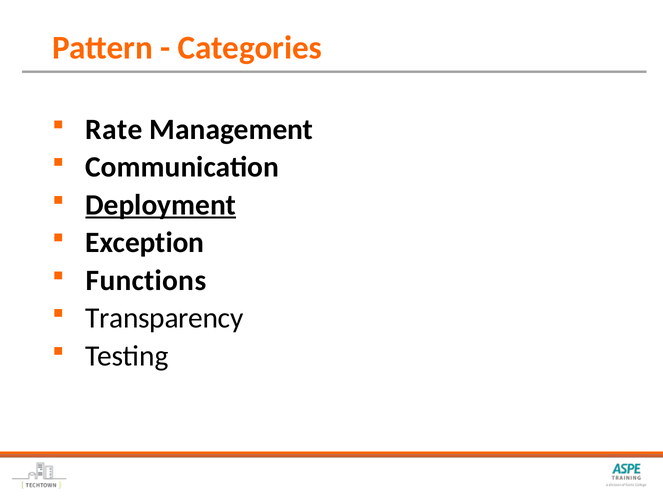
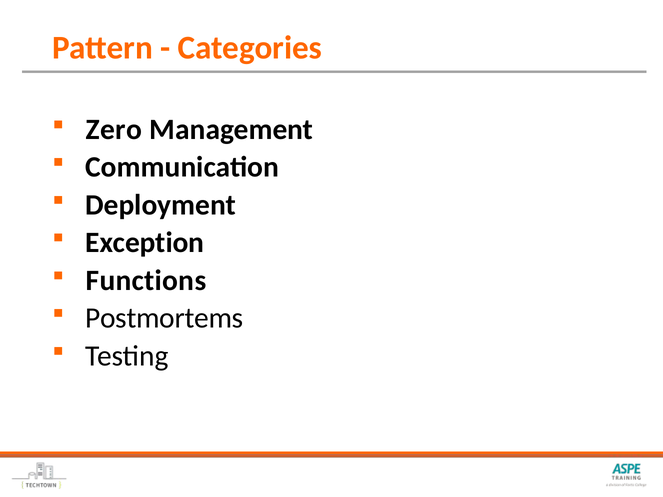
Rate: Rate -> Zero (114, 130)
Deployment underline: present -> none (161, 205)
Transparency: Transparency -> Postmortems (164, 318)
